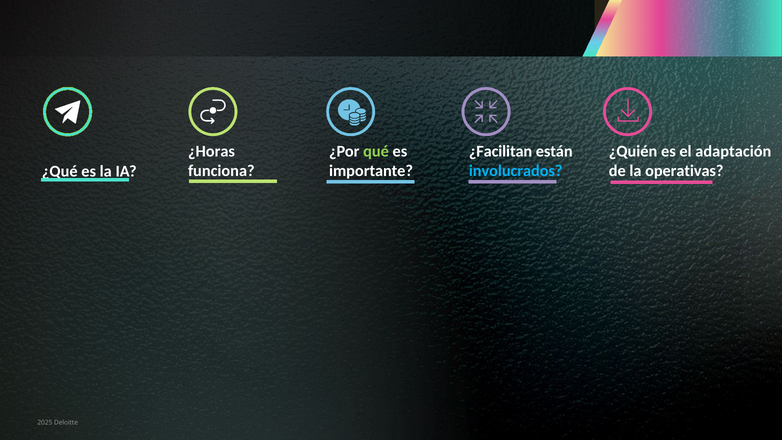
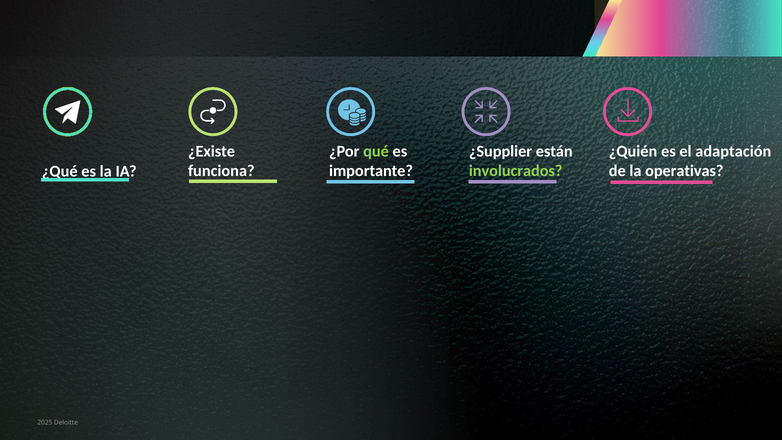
¿Horas: ¿Horas -> ¿Existe (212, 151)
¿Facilitan: ¿Facilitan -> ¿Supplier (501, 151)
involucrados colour: light blue -> light green (516, 171)
